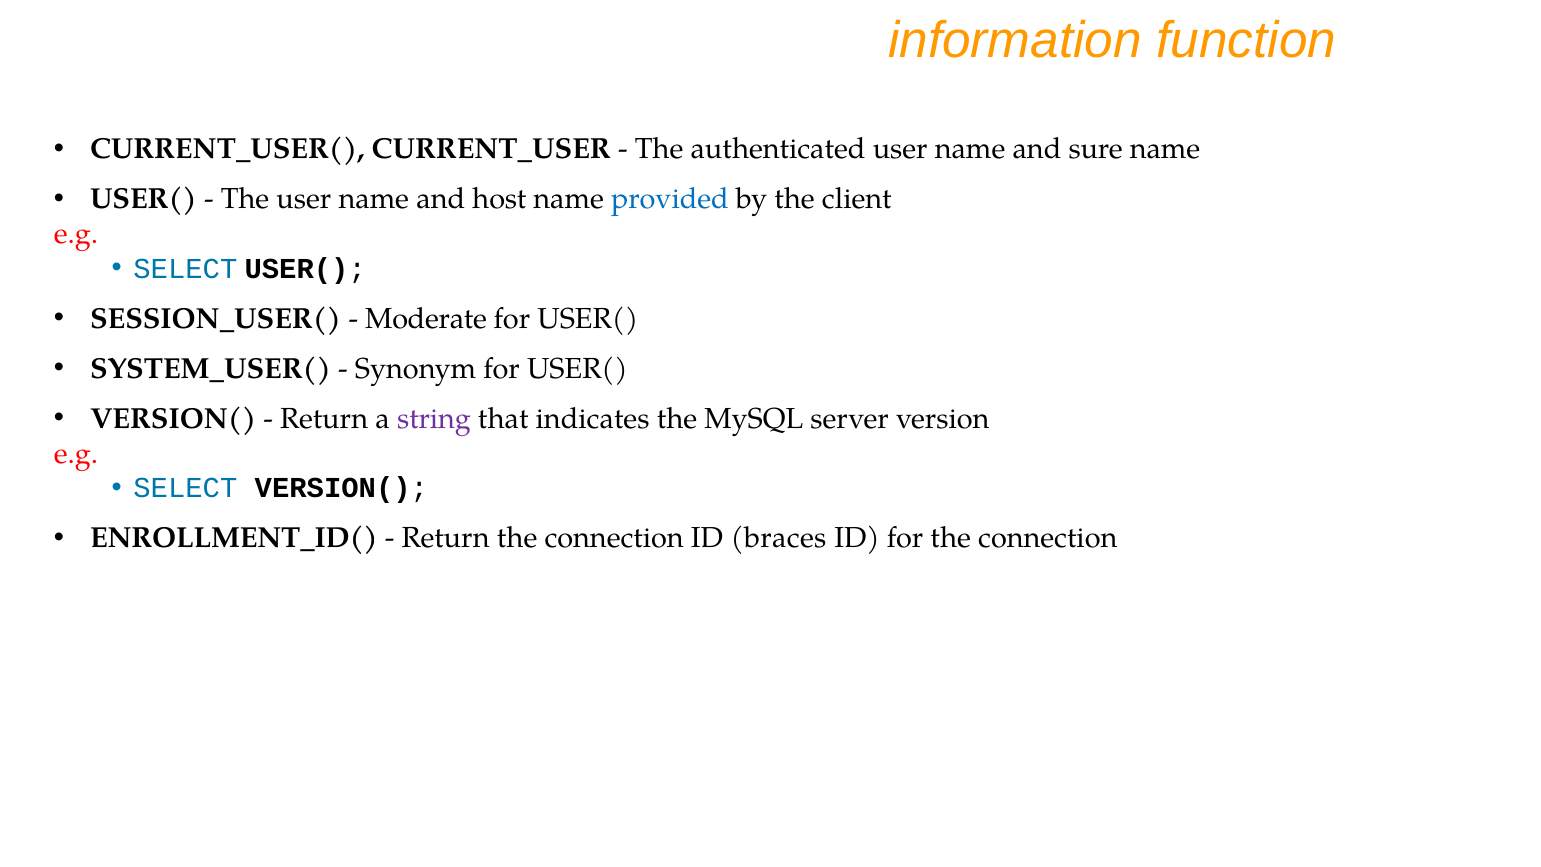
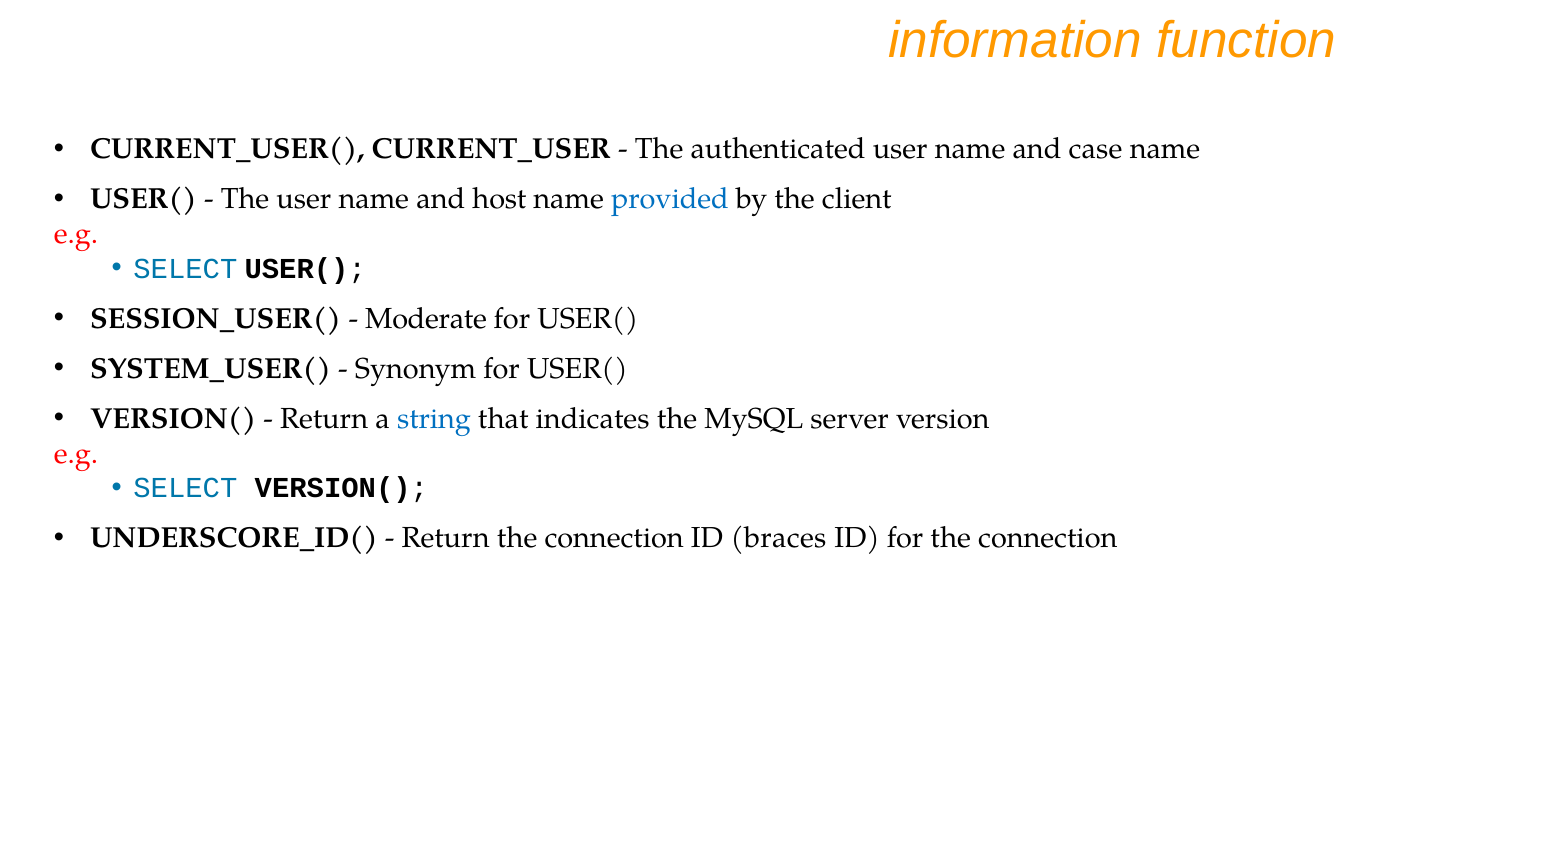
sure: sure -> case (1096, 149)
string colour: purple -> blue (434, 419)
ENROLLMENT_ID(: ENROLLMENT_ID( -> UNDERSCORE_ID( (234, 538)
